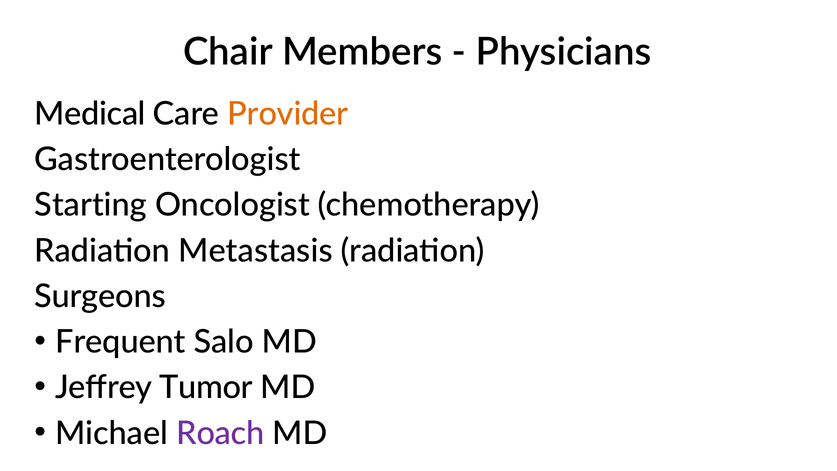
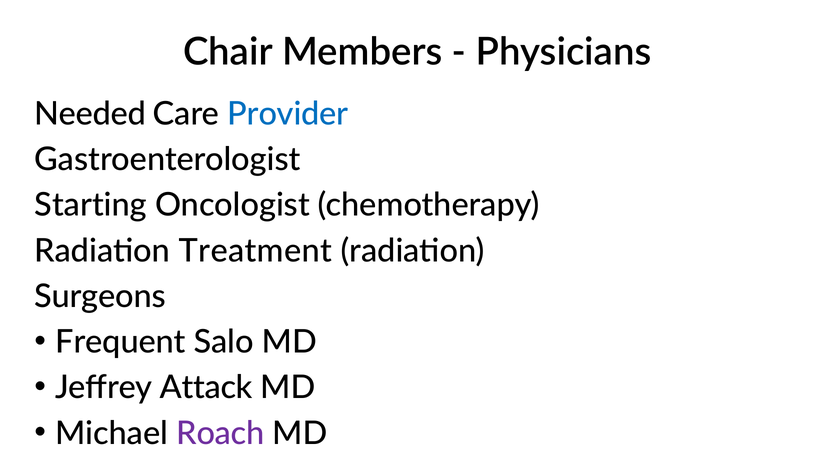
Medical: Medical -> Needed (90, 114)
Provider colour: orange -> blue (288, 114)
Metastasis: Metastasis -> Treatment (255, 251)
Tumor: Tumor -> Attack (206, 388)
